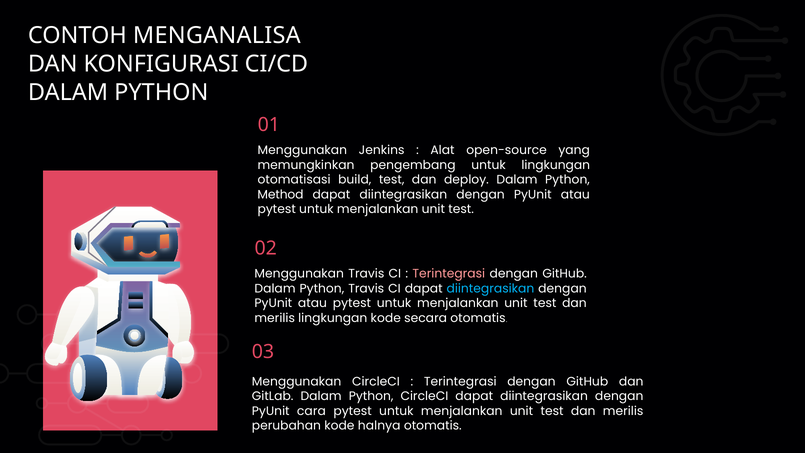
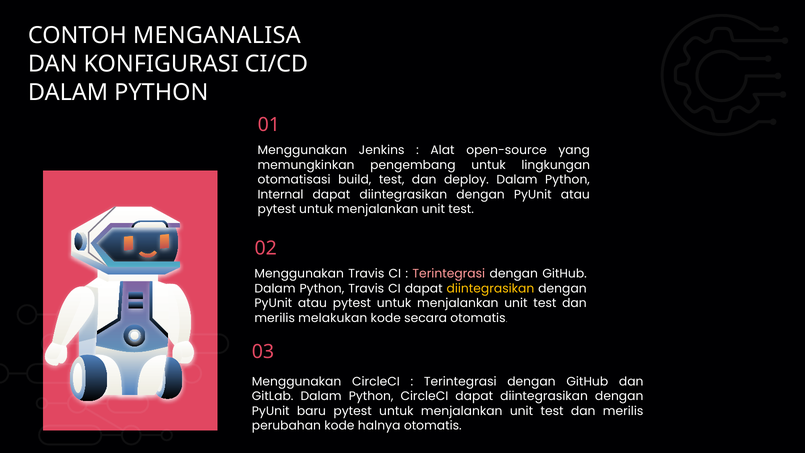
Method: Method -> Internal (280, 194)
diintegrasikan colour: light blue -> yellow (490, 288)
merilis lingkungan: lingkungan -> melakukan (333, 318)
cara: cara -> baru (311, 411)
